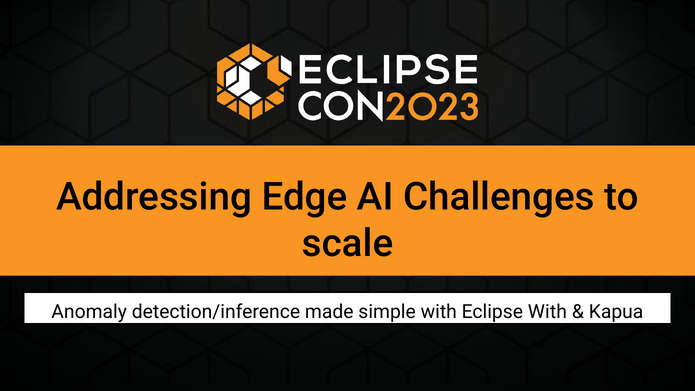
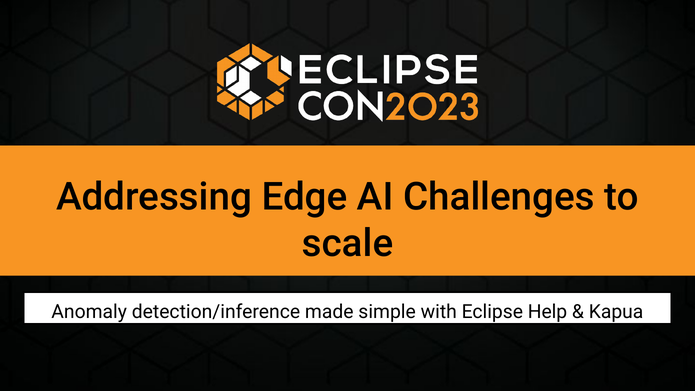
Eclipse With: With -> Help (548, 312)
